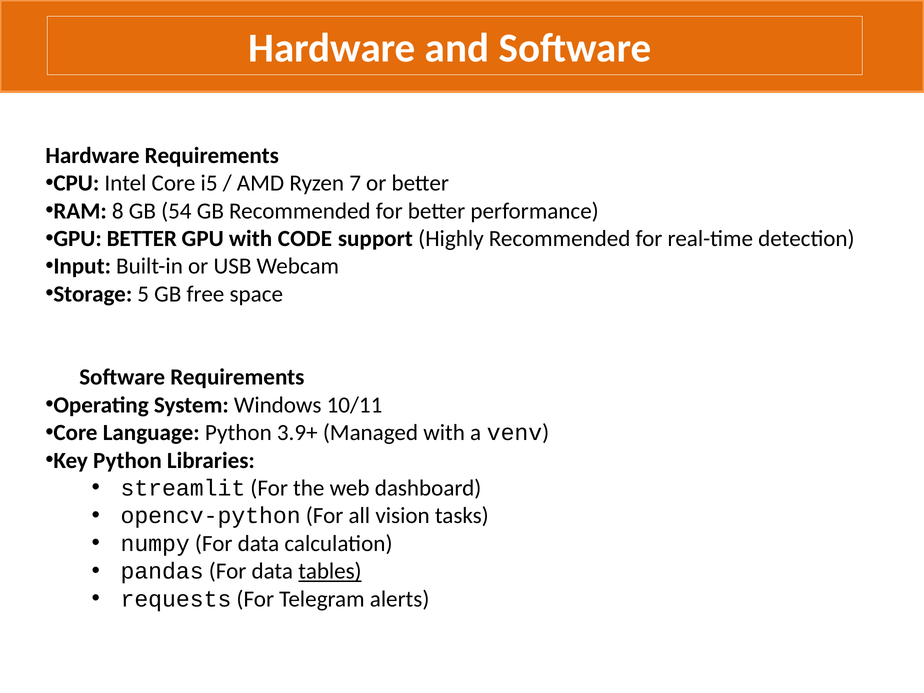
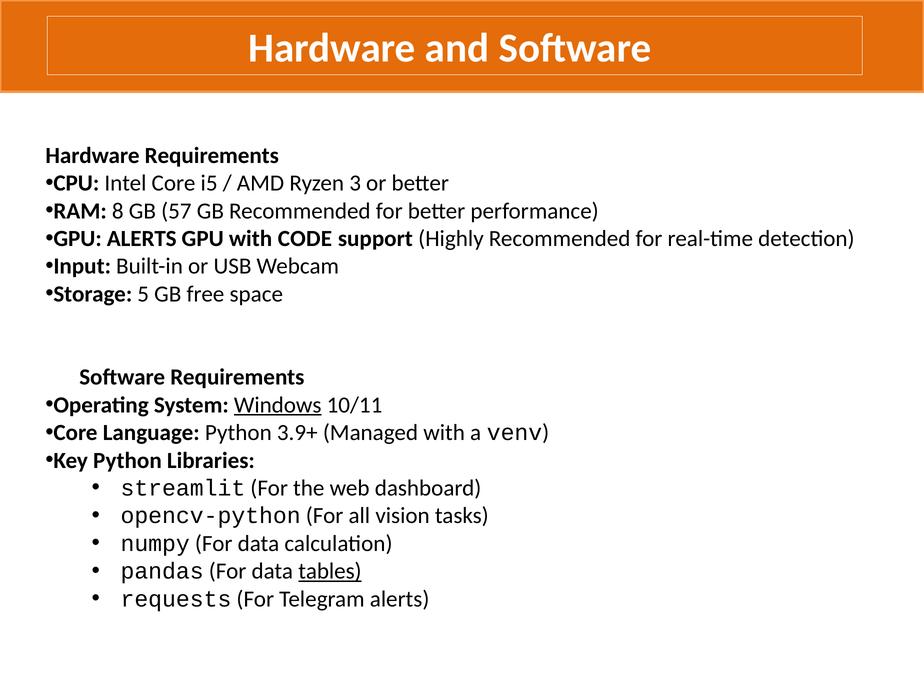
7: 7 -> 3 (355, 183)
54: 54 -> 57 (176, 211)
GPU BETTER: BETTER -> ALERTS (142, 239)
Windows underline: none -> present (278, 405)
